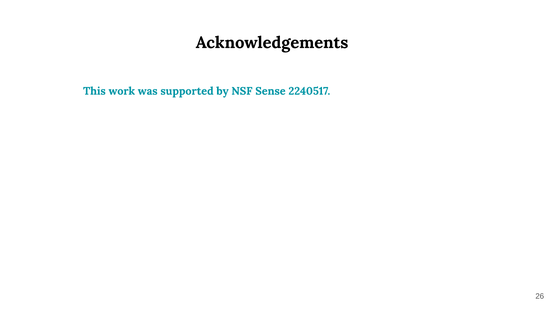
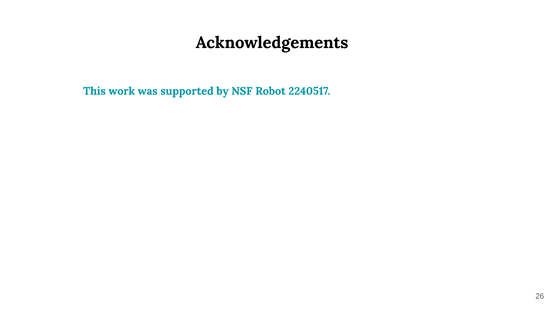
Sense: Sense -> Robot (270, 91)
